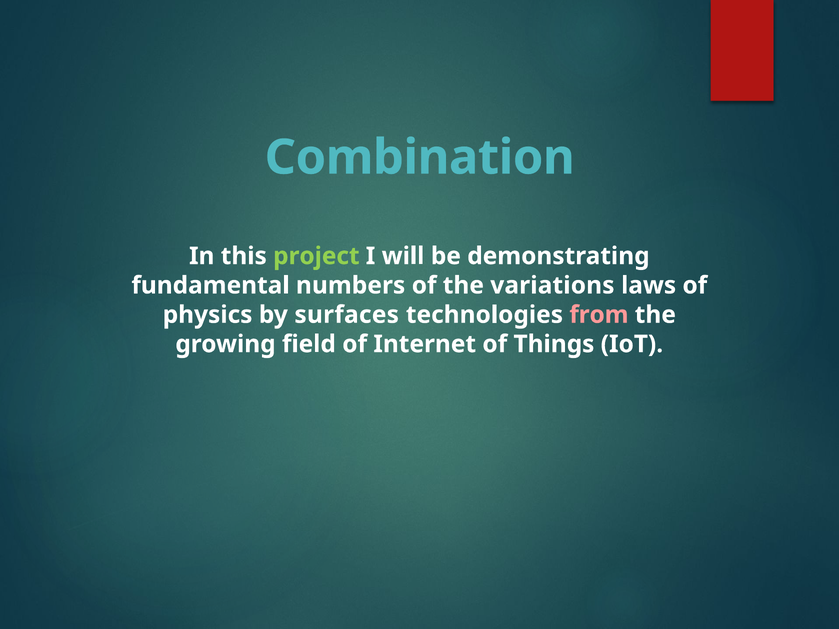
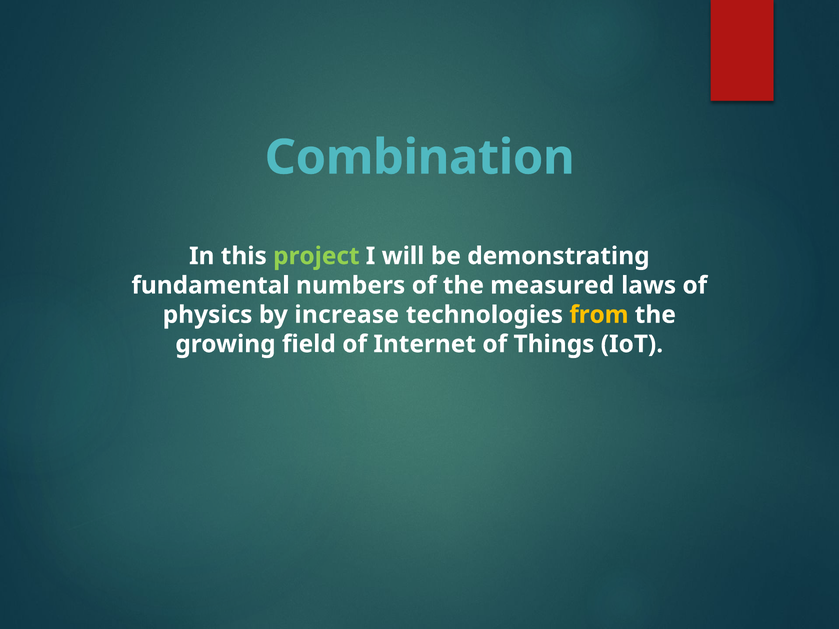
variations: variations -> measured (552, 286)
surfaces: surfaces -> increase (347, 315)
from colour: pink -> yellow (599, 315)
